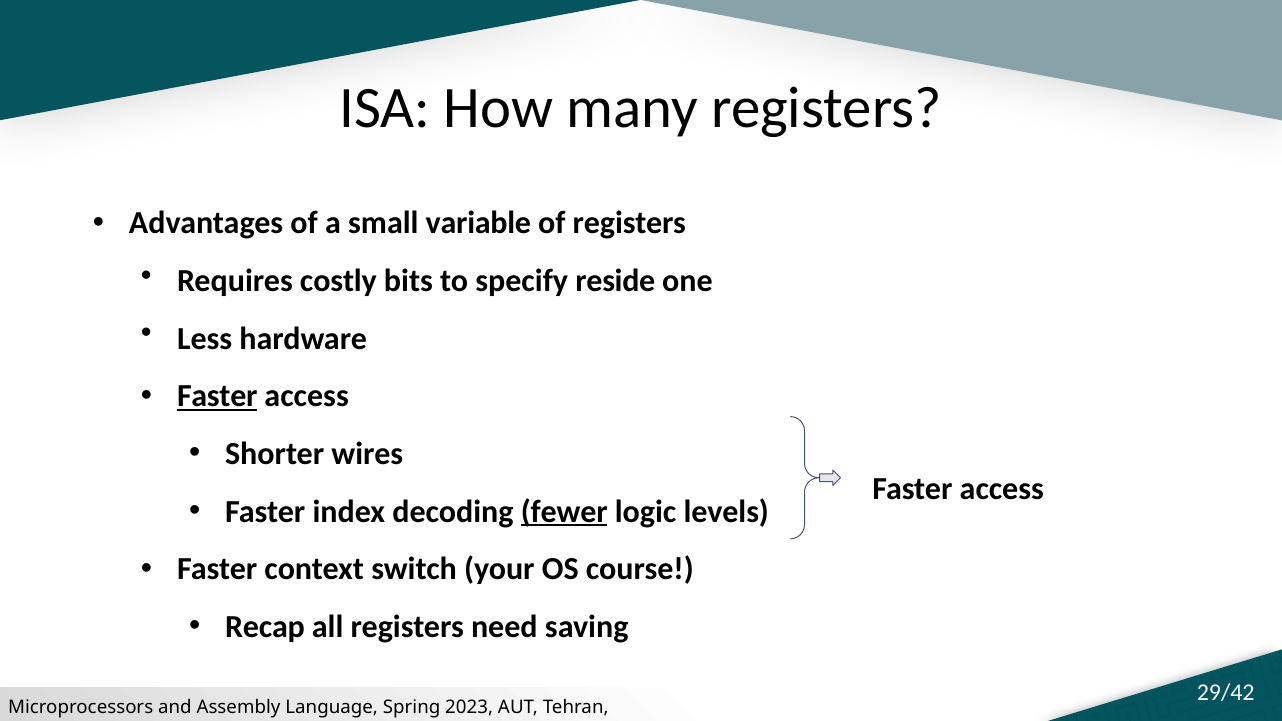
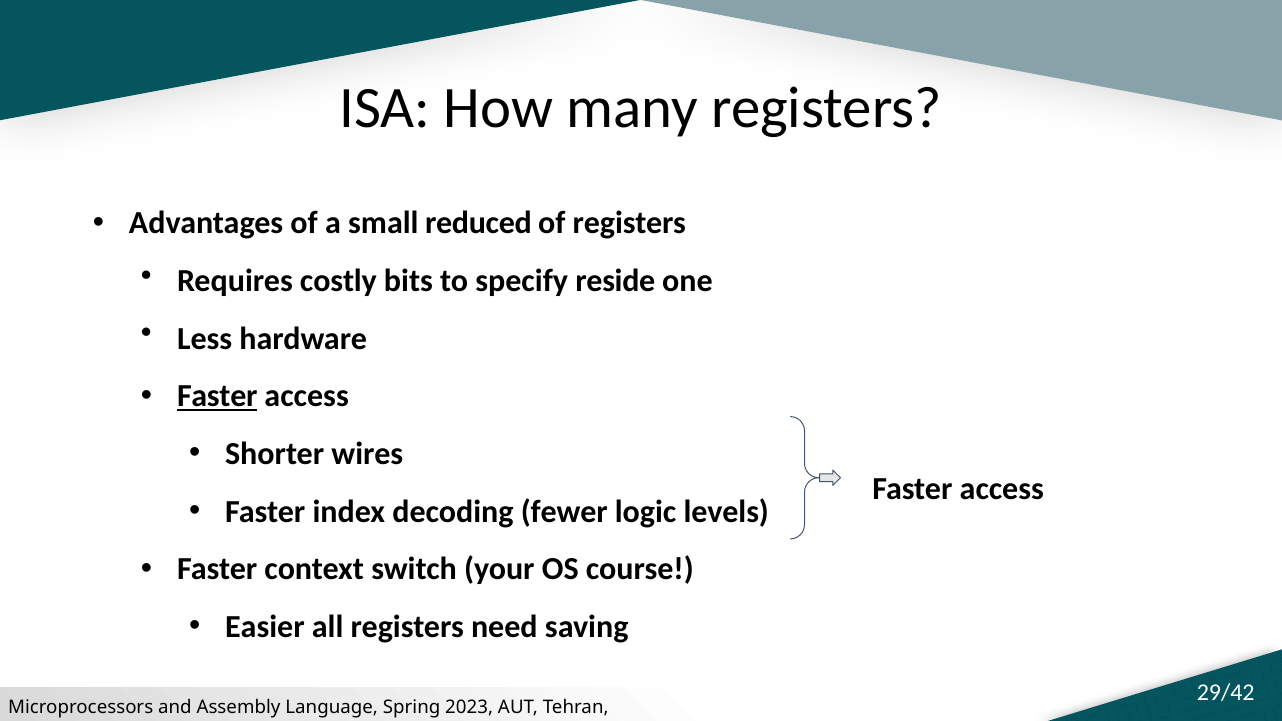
variable: variable -> reduced (478, 223)
fewer underline: present -> none (564, 512)
Recap: Recap -> Easier (265, 627)
